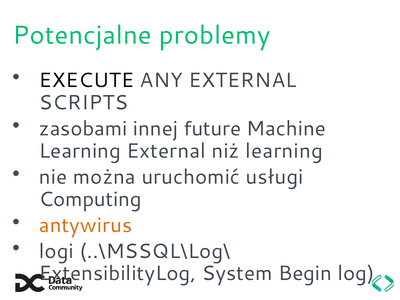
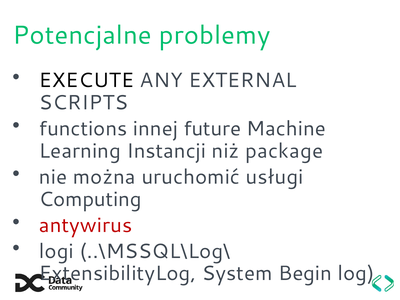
zasobami: zasobami -> functions (83, 129)
Learning External: External -> Instancji (166, 151)
niż learning: learning -> package (284, 151)
antywirus colour: orange -> red (86, 225)
